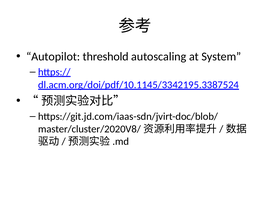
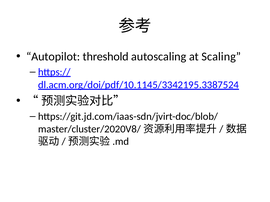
System: System -> Scaling (221, 57)
